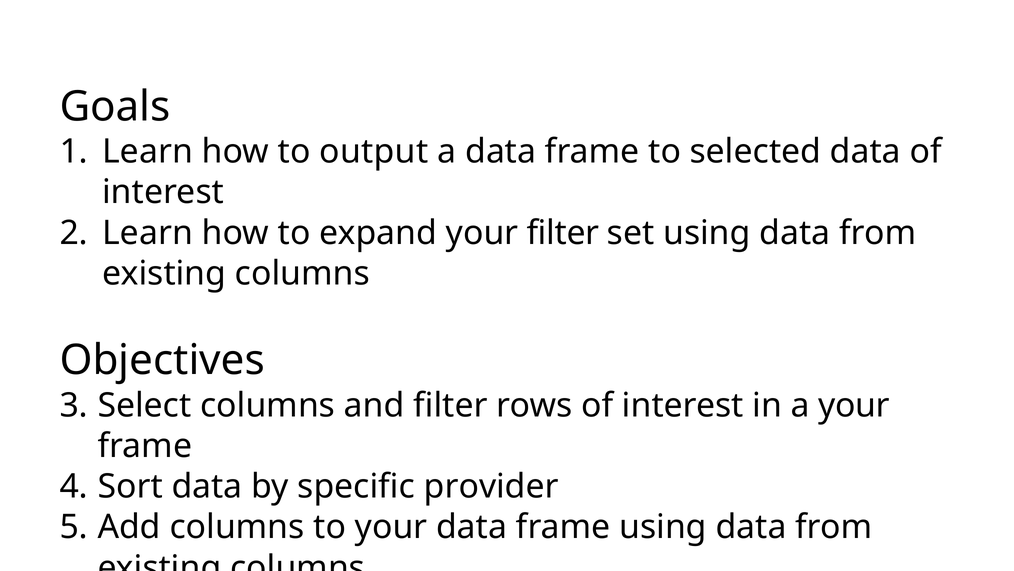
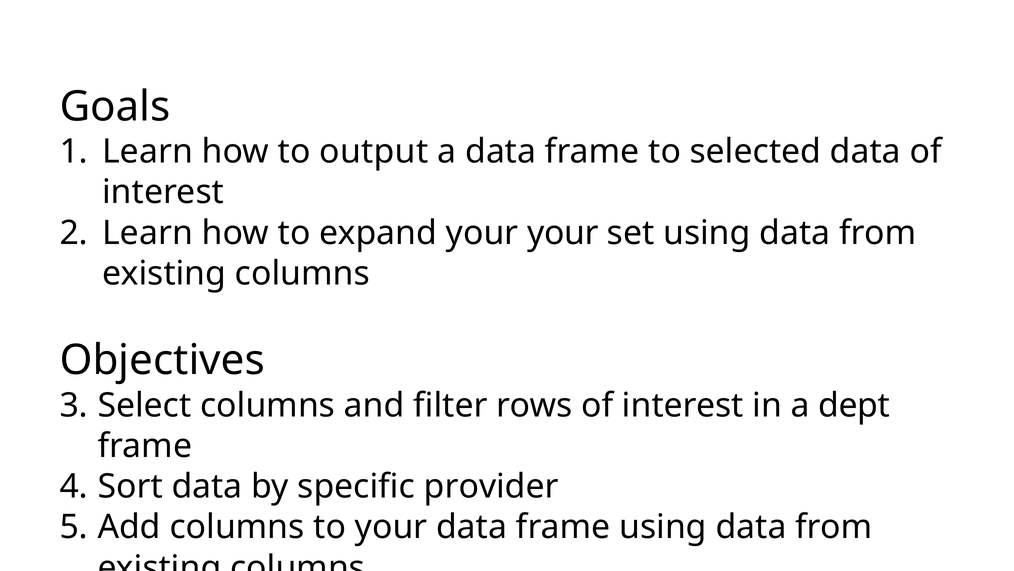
your filter: filter -> your (563, 233)
a your: your -> dept (854, 405)
